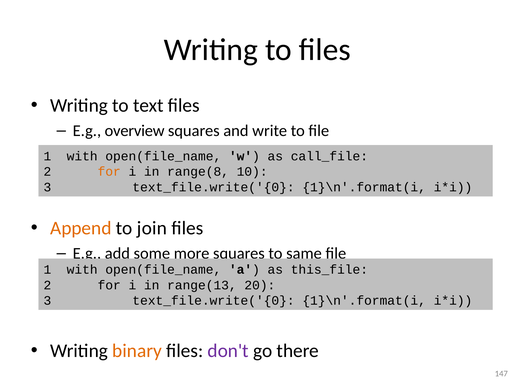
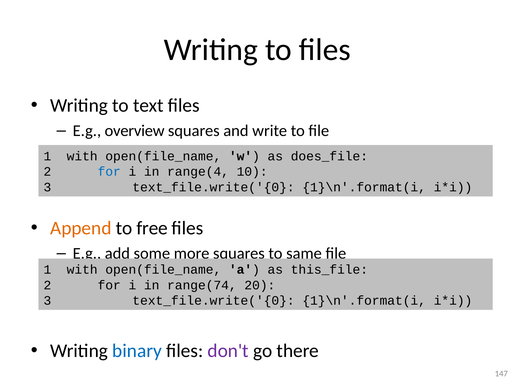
call_file: call_file -> does_file (329, 156)
for colour: orange -> blue (109, 172)
range(8: range(8 -> range(4 (198, 172)
join: join -> free (152, 228)
range(13: range(13 -> range(74 (202, 285)
binary colour: orange -> blue (137, 351)
